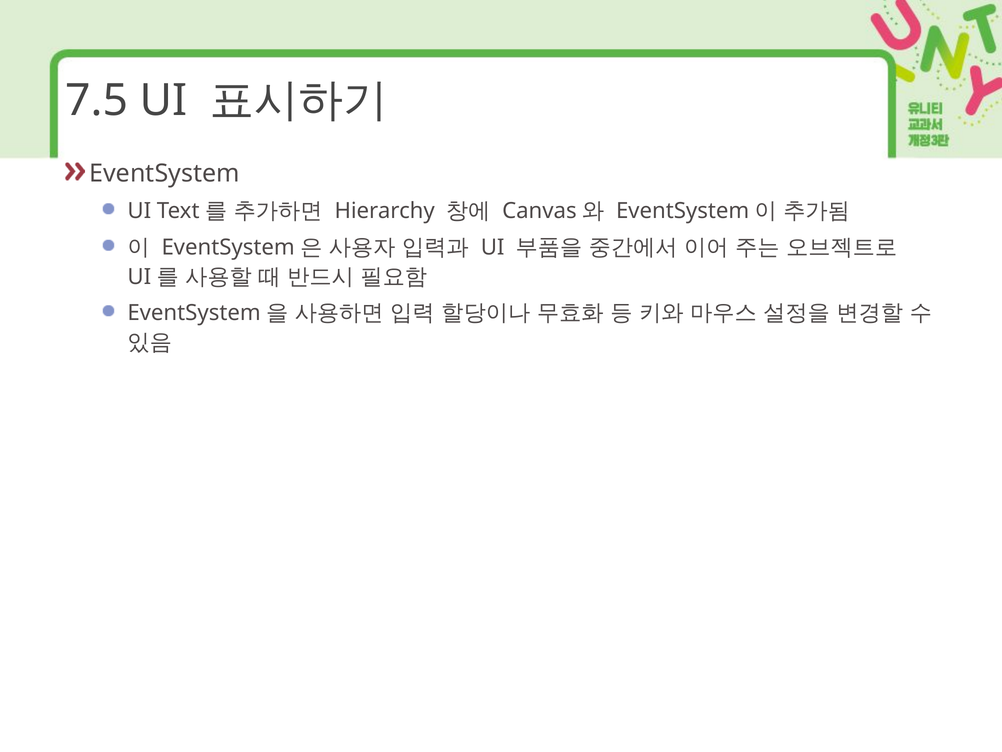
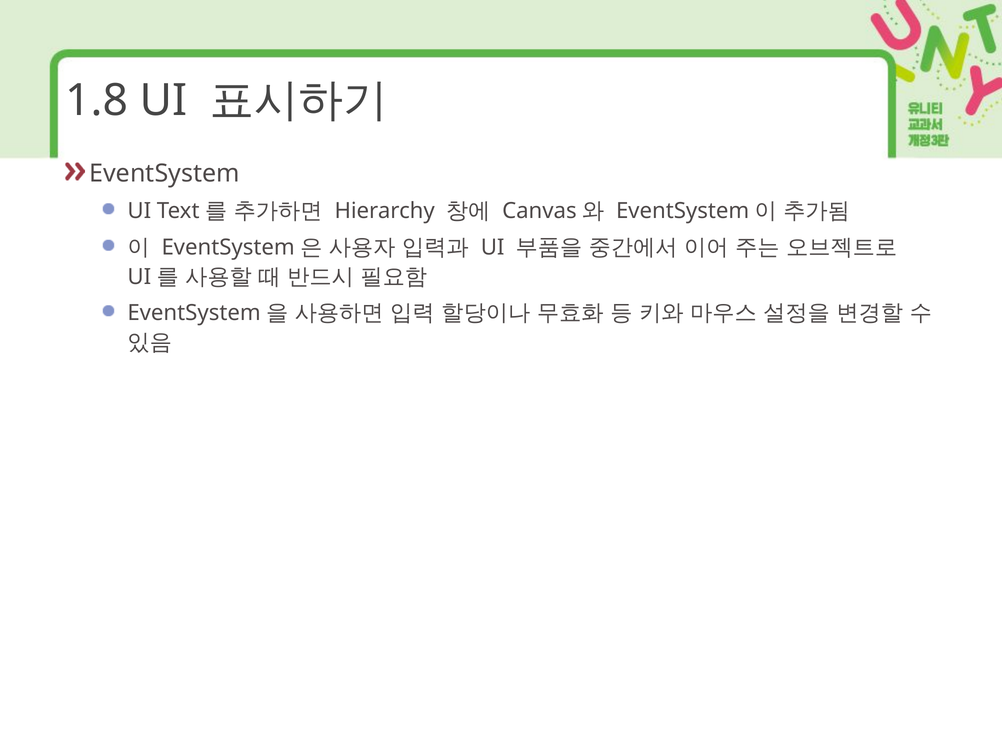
7.5: 7.5 -> 1.8 (97, 100)
